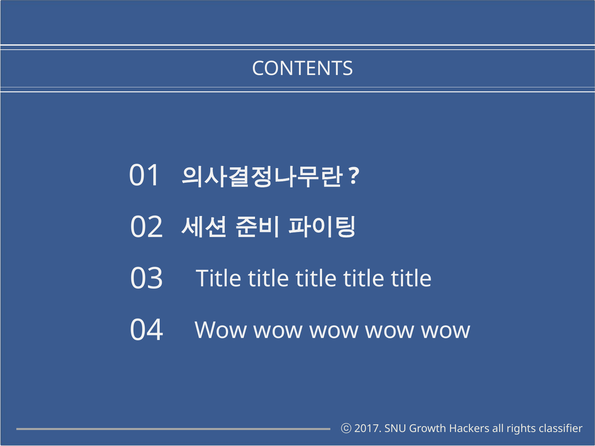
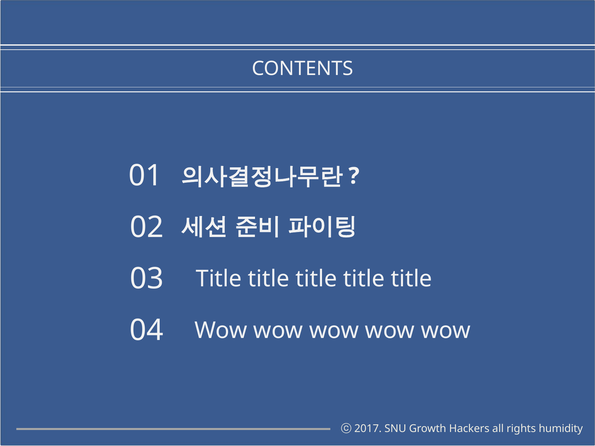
classifier: classifier -> humidity (561, 429)
